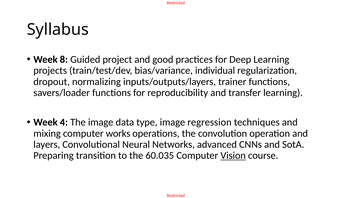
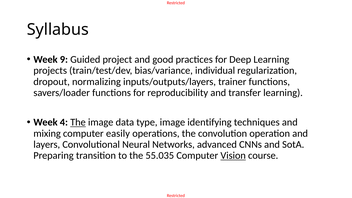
8: 8 -> 9 (64, 60)
The underline: none -> present (78, 122)
regression: regression -> identifying (210, 122)
works: works -> easily (118, 133)
60.035: 60.035 -> 55.035 (160, 156)
